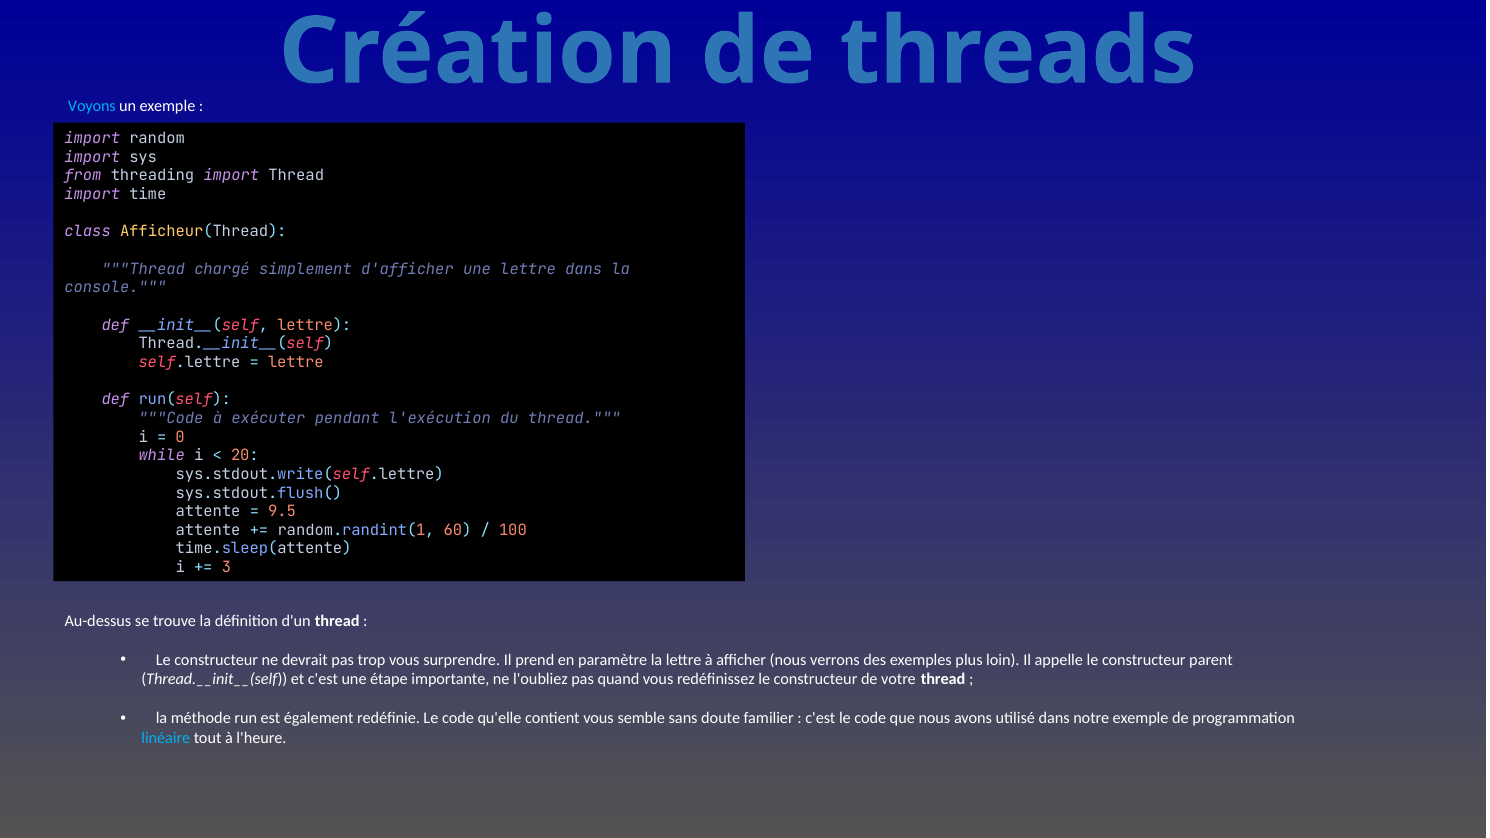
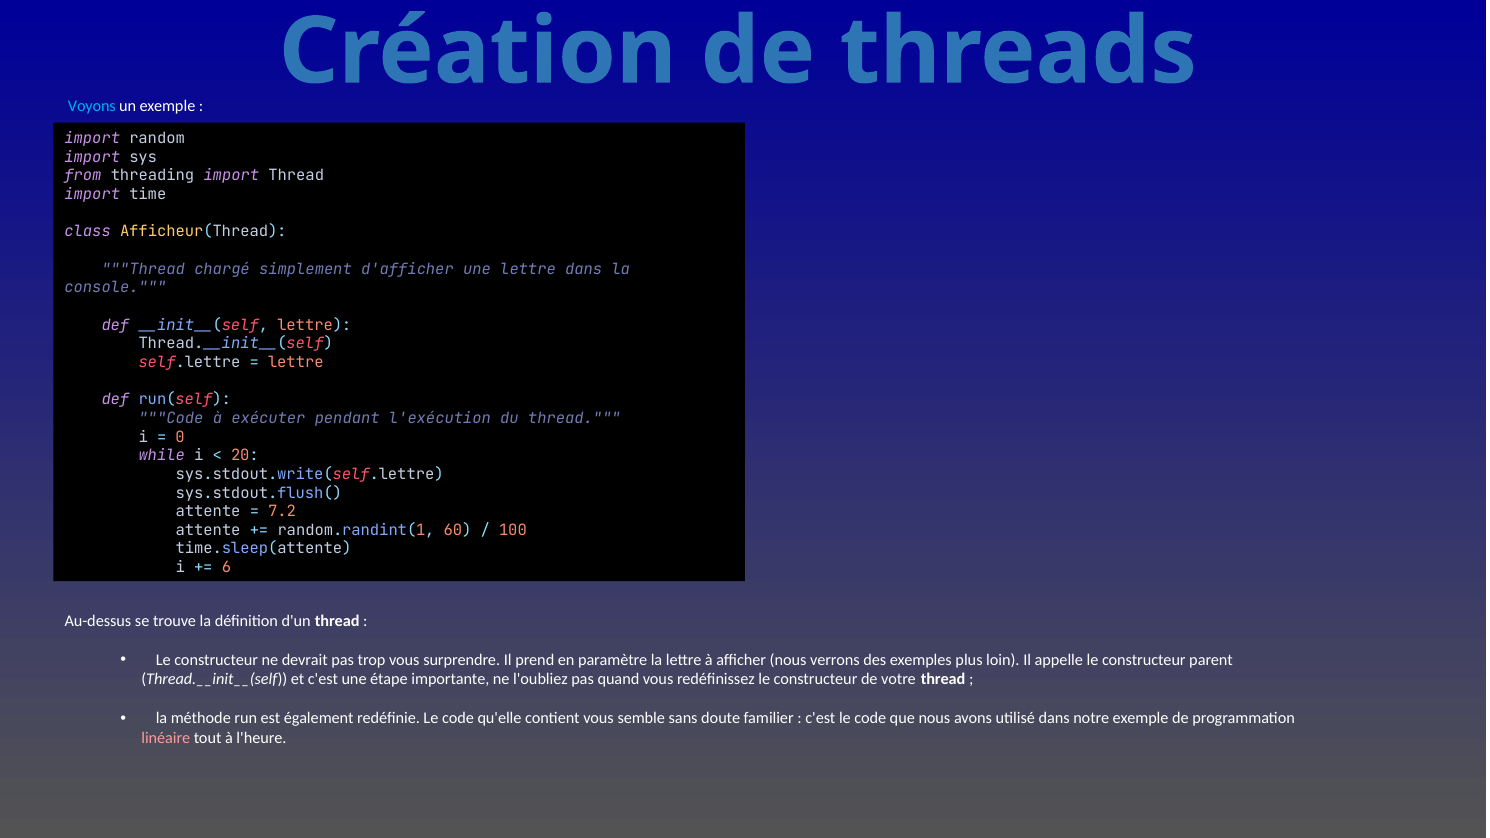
9.5: 9.5 -> 7.2 (282, 512)
3: 3 -> 6 (227, 568)
linéaire colour: light blue -> pink (166, 738)
